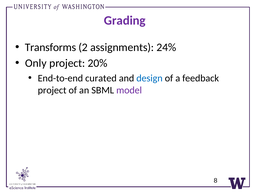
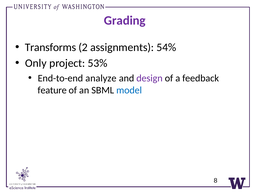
24%: 24% -> 54% (166, 47)
20%: 20% -> 53% (98, 63)
curated: curated -> analyze (101, 78)
design colour: blue -> purple (149, 78)
project: project -> feature (52, 90)
model colour: purple -> blue (129, 90)
